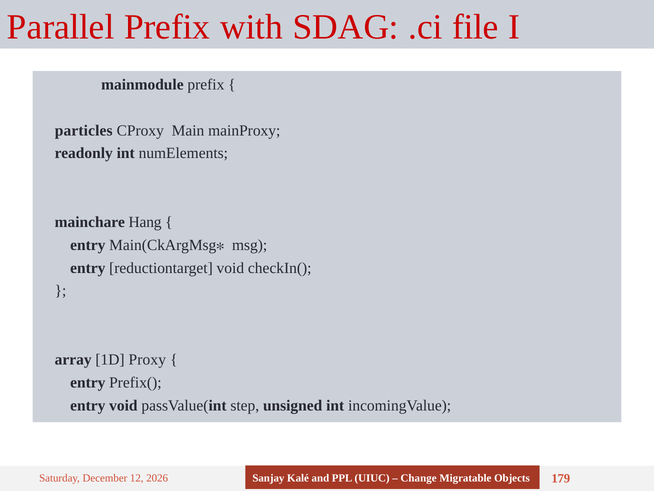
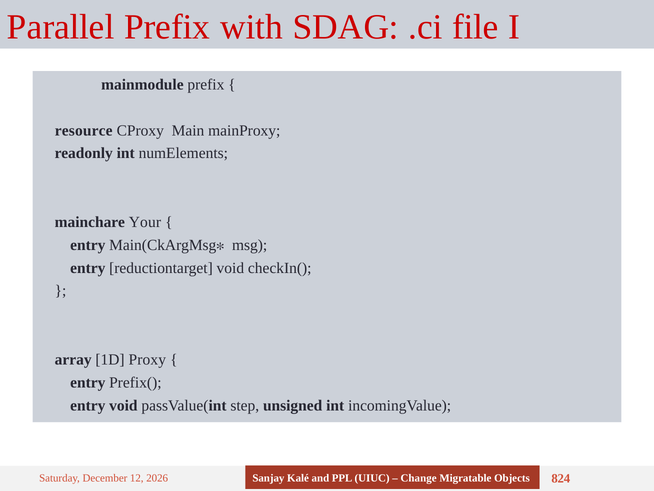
particles: particles -> resource (84, 130)
Hang: Hang -> Your (145, 222)
179: 179 -> 824 (561, 478)
